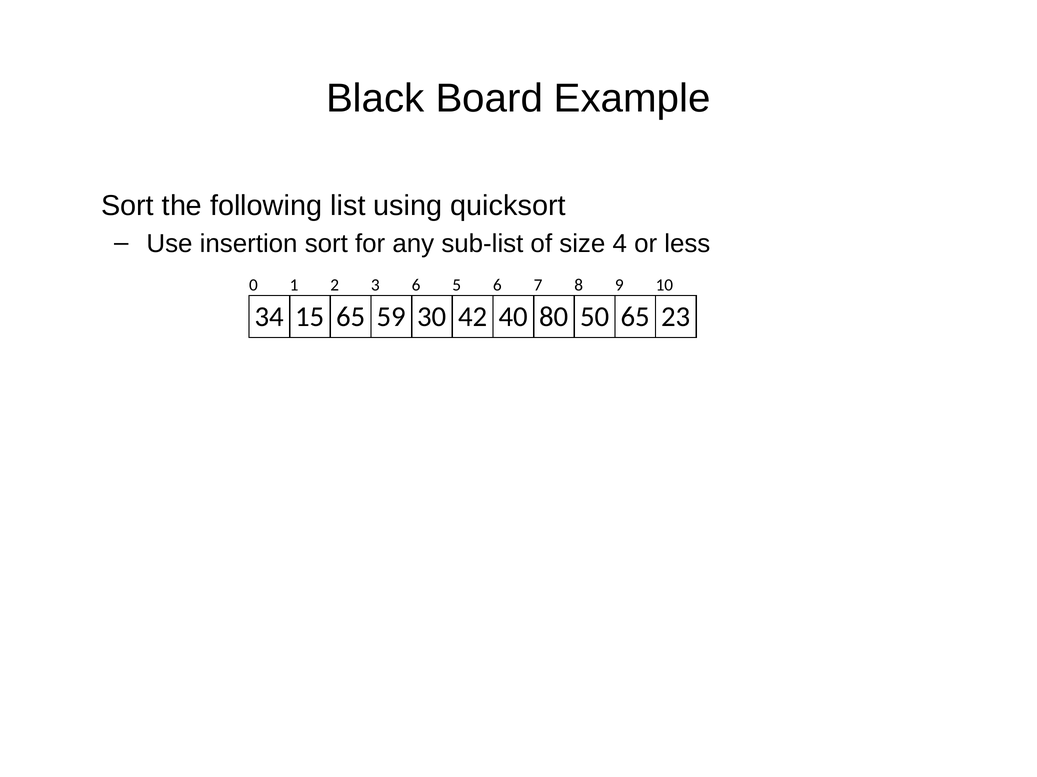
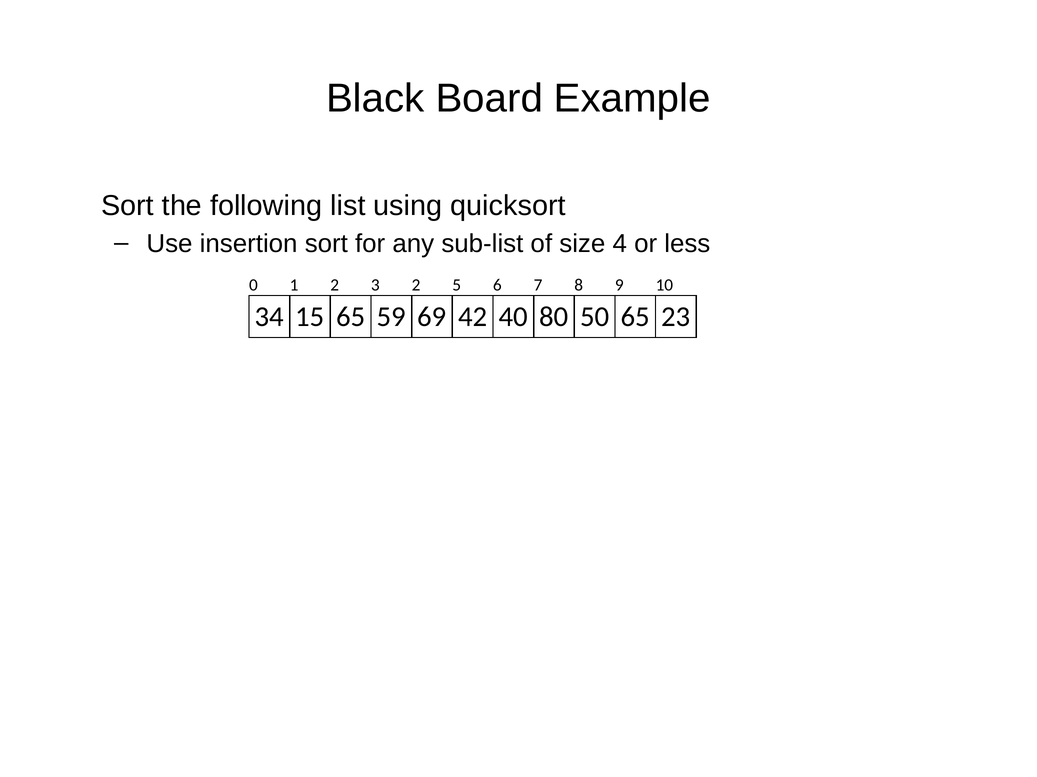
3 6: 6 -> 2 (416, 285)
30: 30 -> 69 (432, 317)
